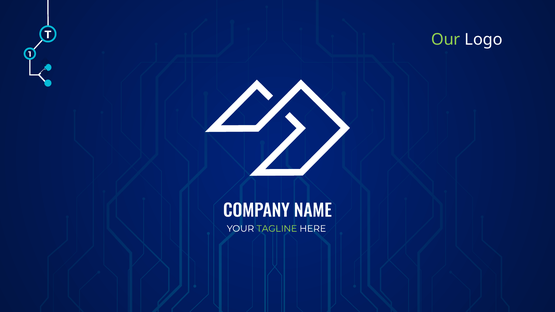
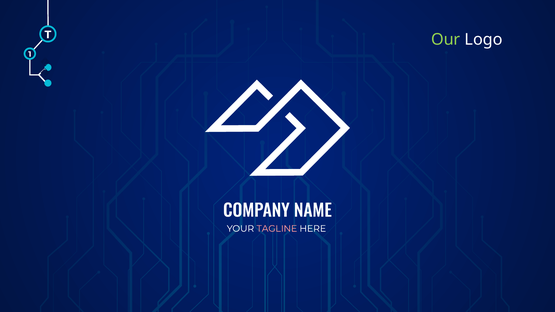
TAGLINE colour: light green -> pink (277, 229)
